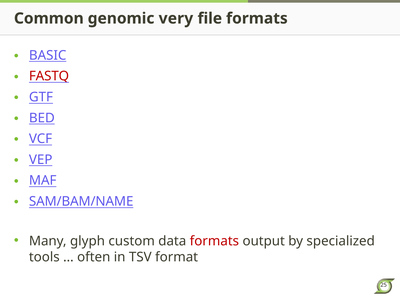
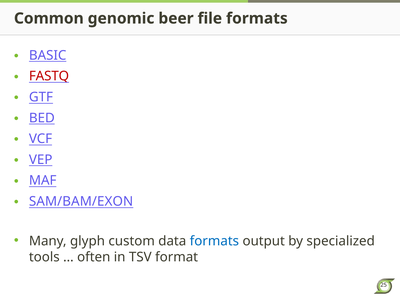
very: very -> beer (176, 18)
SAM/BAM/NAME: SAM/BAM/NAME -> SAM/BAM/EXON (81, 201)
formats colour: red -> blue (214, 241)
